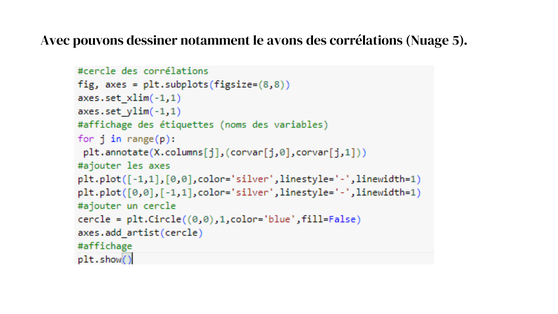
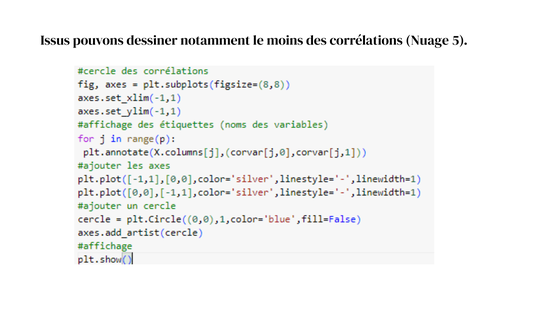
Avec: Avec -> Issus (55, 40)
avons: avons -> moins (285, 40)
